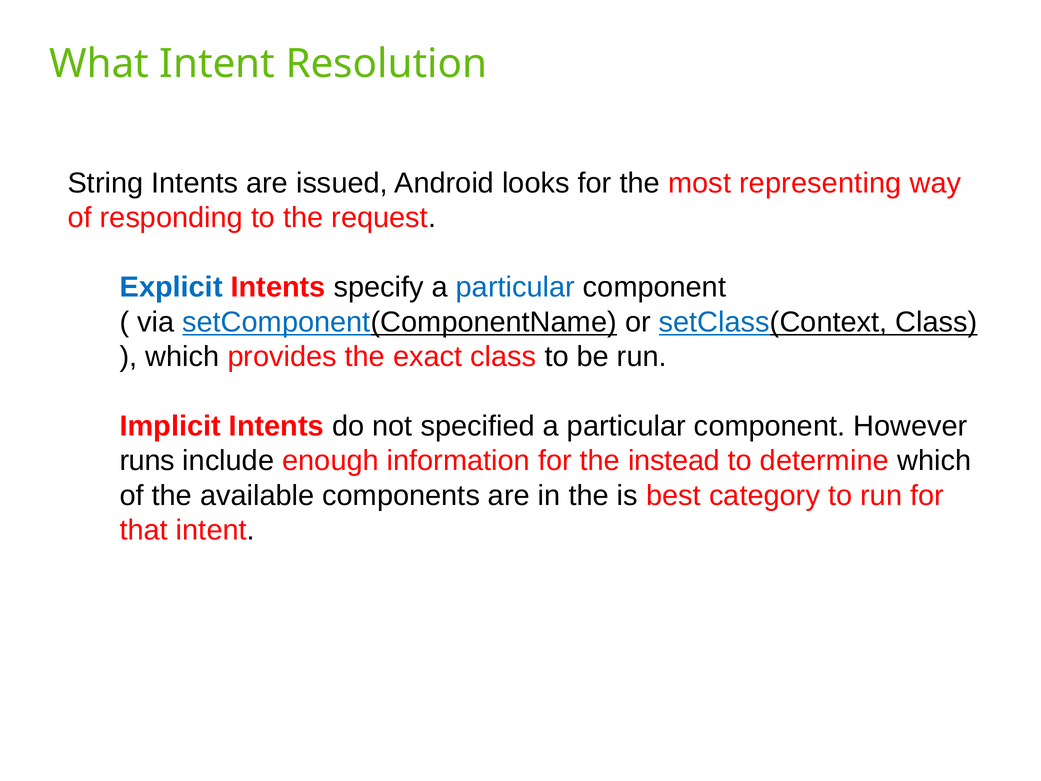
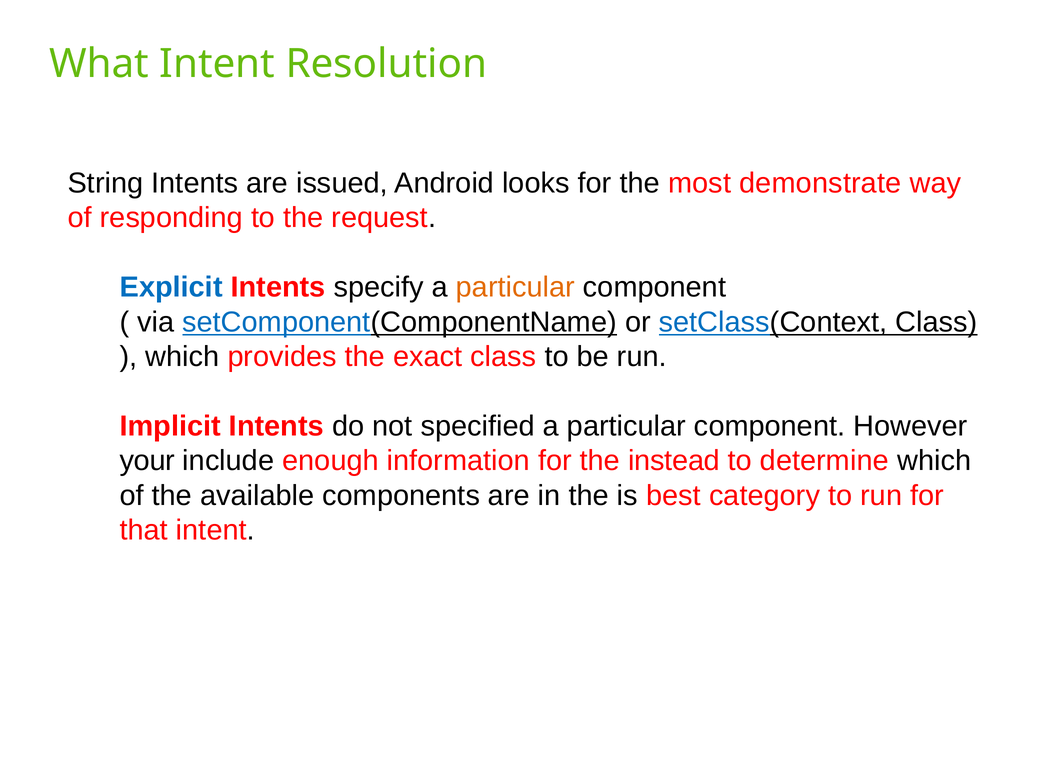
representing: representing -> demonstrate (820, 183)
particular colour: blue -> orange (515, 287)
runs: runs -> your (147, 461)
